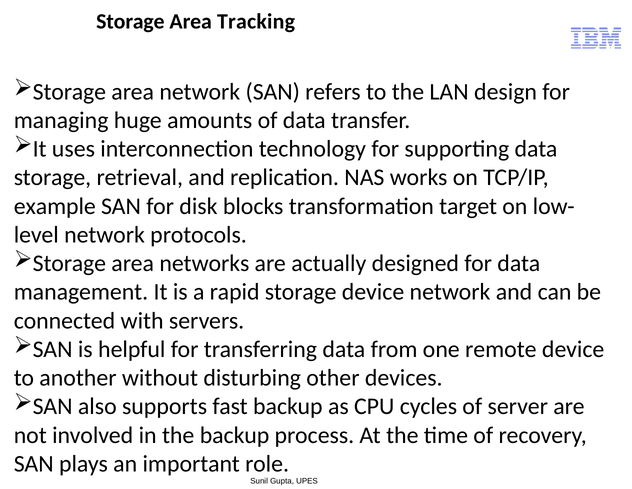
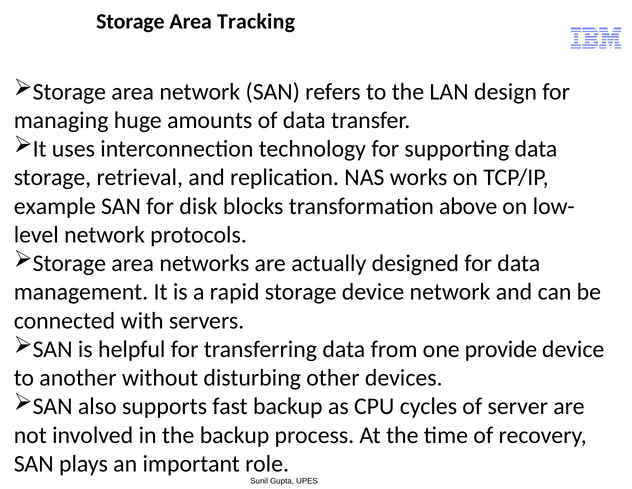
target: target -> above (468, 206)
remote: remote -> provide (501, 349)
